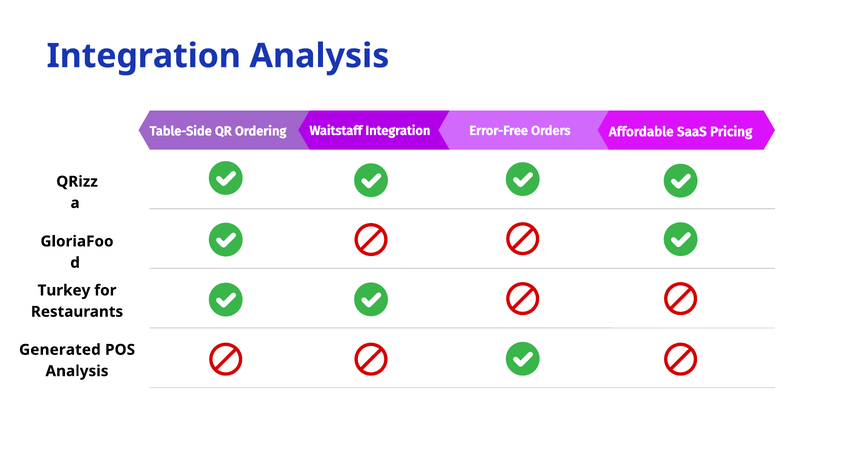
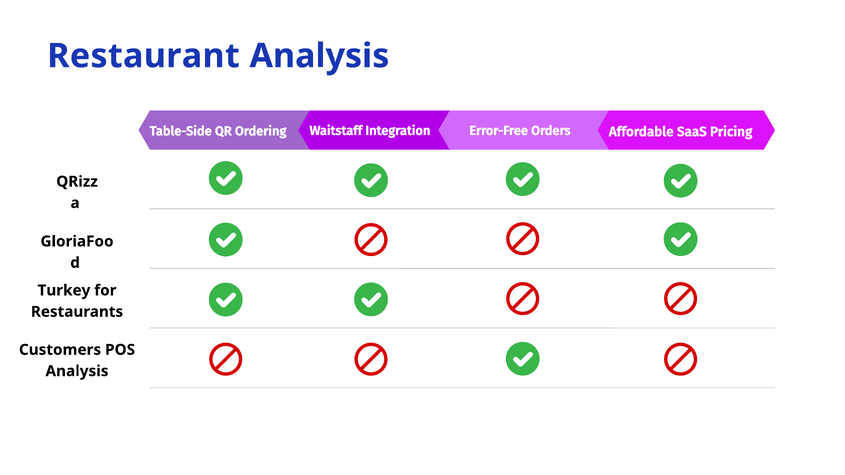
Integration: Integration -> Restaurant (143, 56)
Generated: Generated -> Customers (60, 350)
